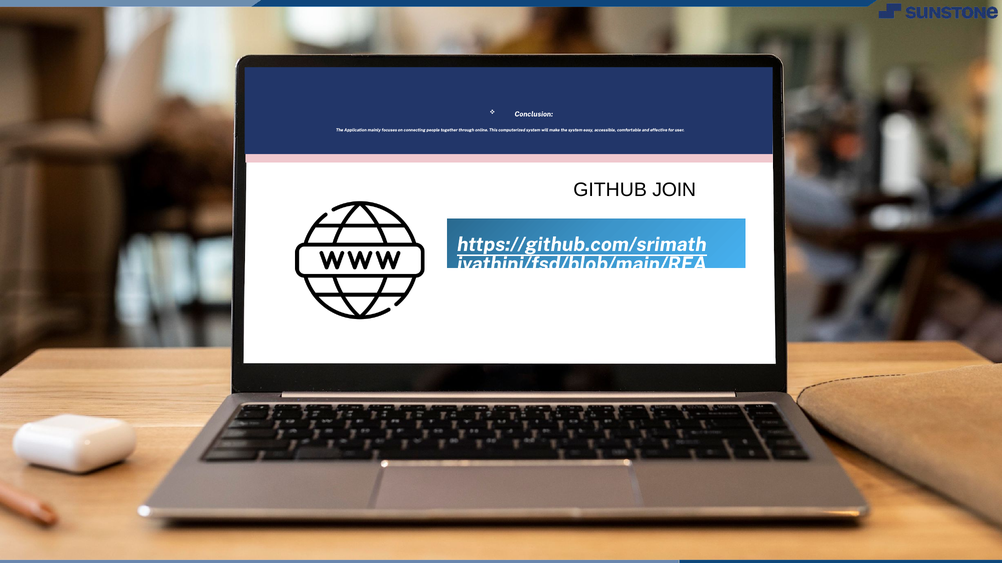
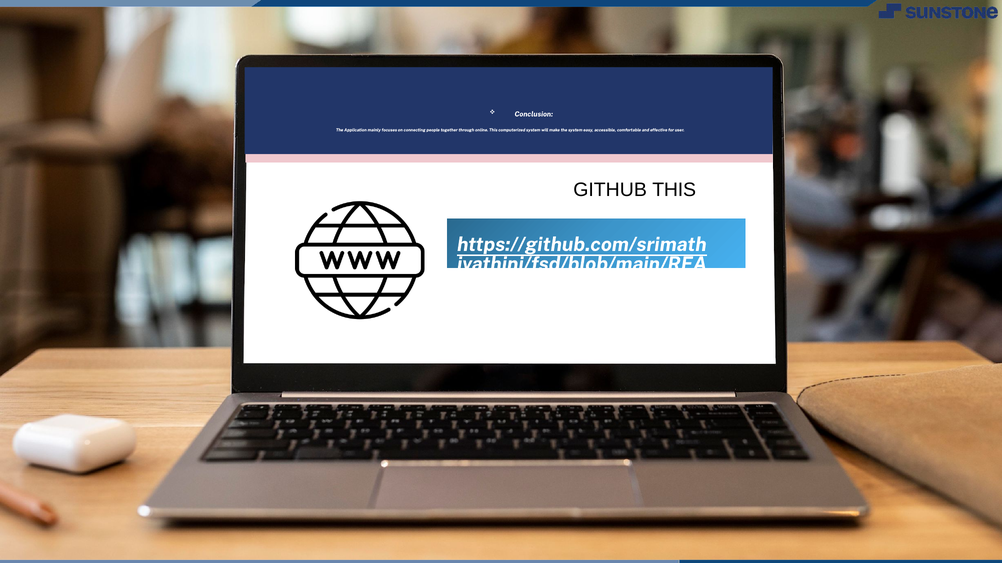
GITHUB JOIN: JOIN -> THIS (674, 190)
